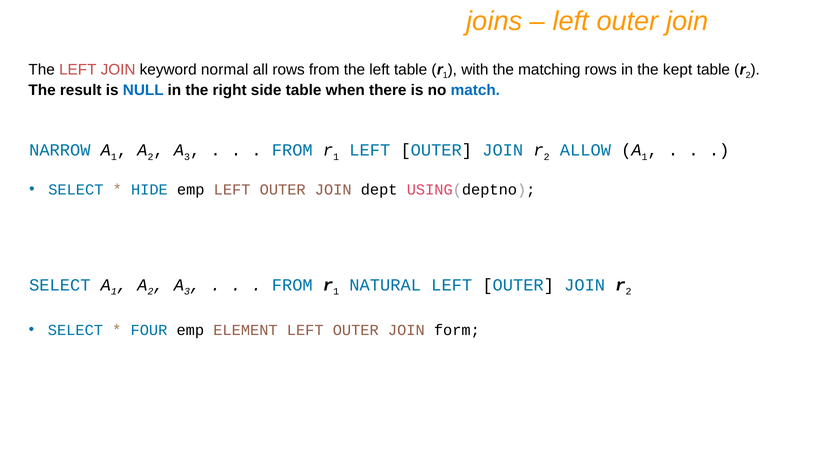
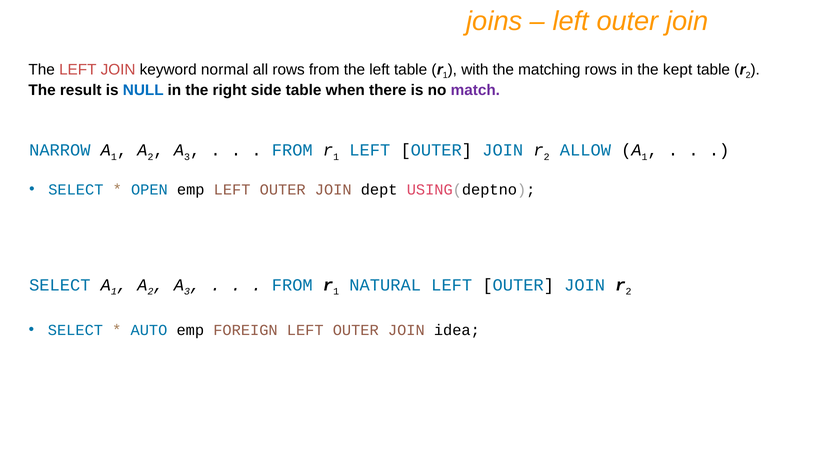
match colour: blue -> purple (475, 90)
HIDE: HIDE -> OPEN (149, 189)
FOUR: FOUR -> AUTO (149, 330)
ELEMENT: ELEMENT -> FOREIGN (245, 330)
form: form -> idea (457, 330)
